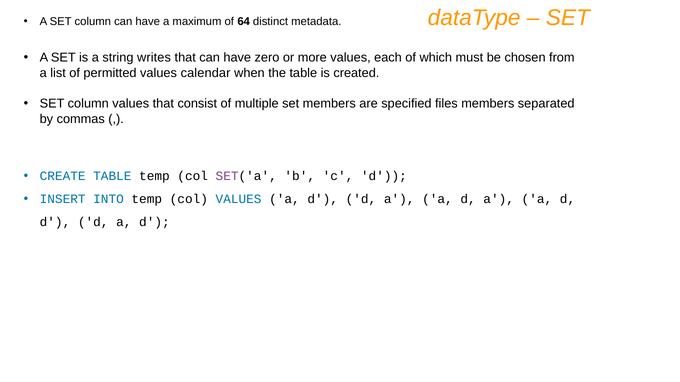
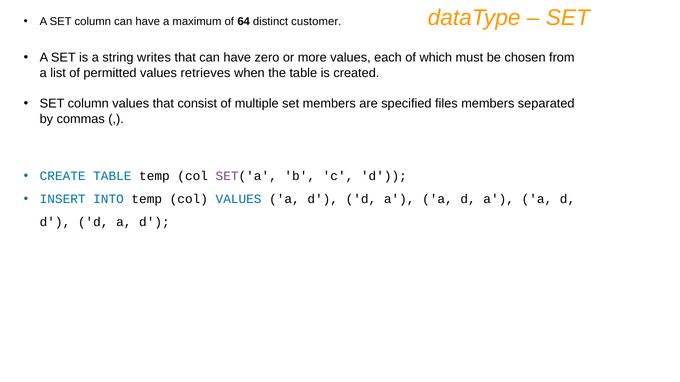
metadata: metadata -> customer (316, 21)
calendar: calendar -> retrieves (206, 73)
